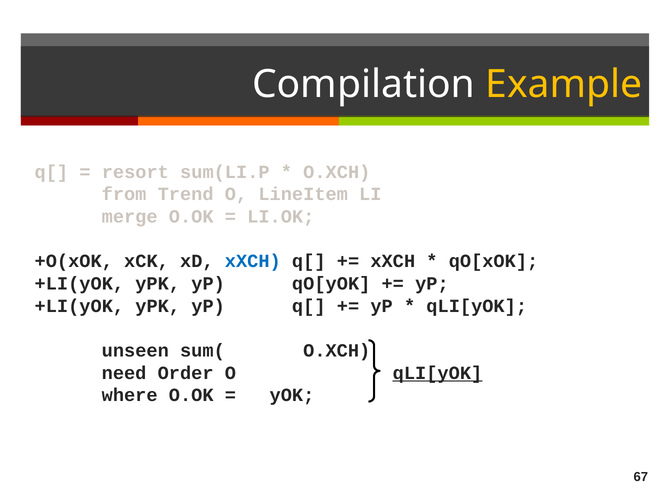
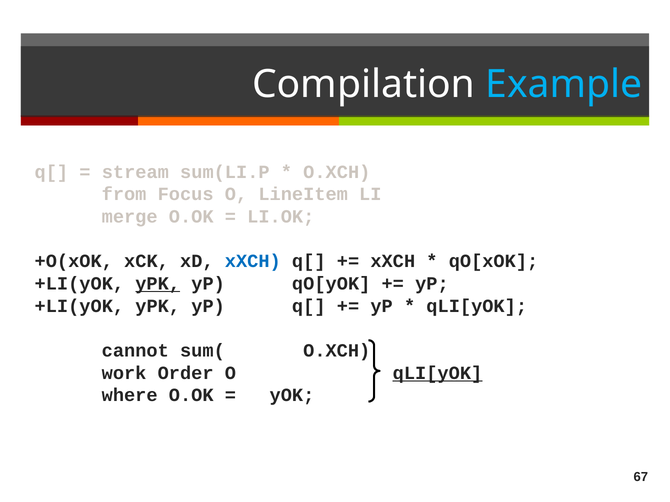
Example colour: yellow -> light blue (564, 84)
resort: resort -> stream (135, 172)
Trend: Trend -> Focus (186, 195)
yPK underline: none -> present (158, 284)
unseen: unseen -> cannot (135, 351)
need: need -> work (124, 373)
